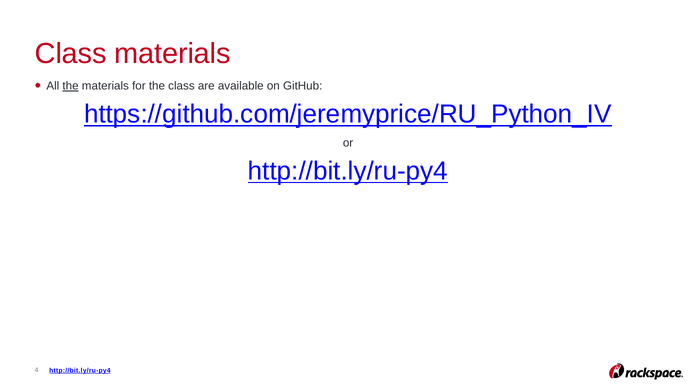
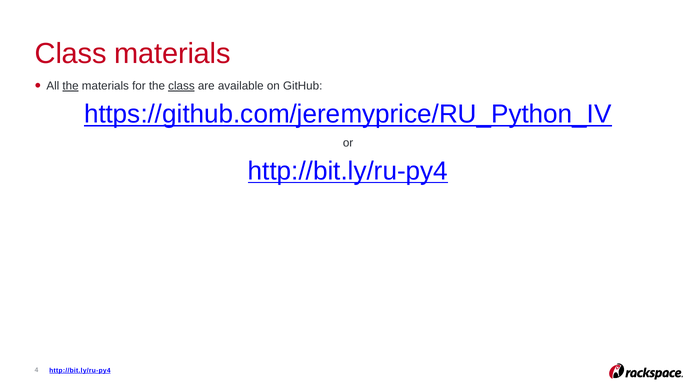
class underline: none -> present (181, 86)
